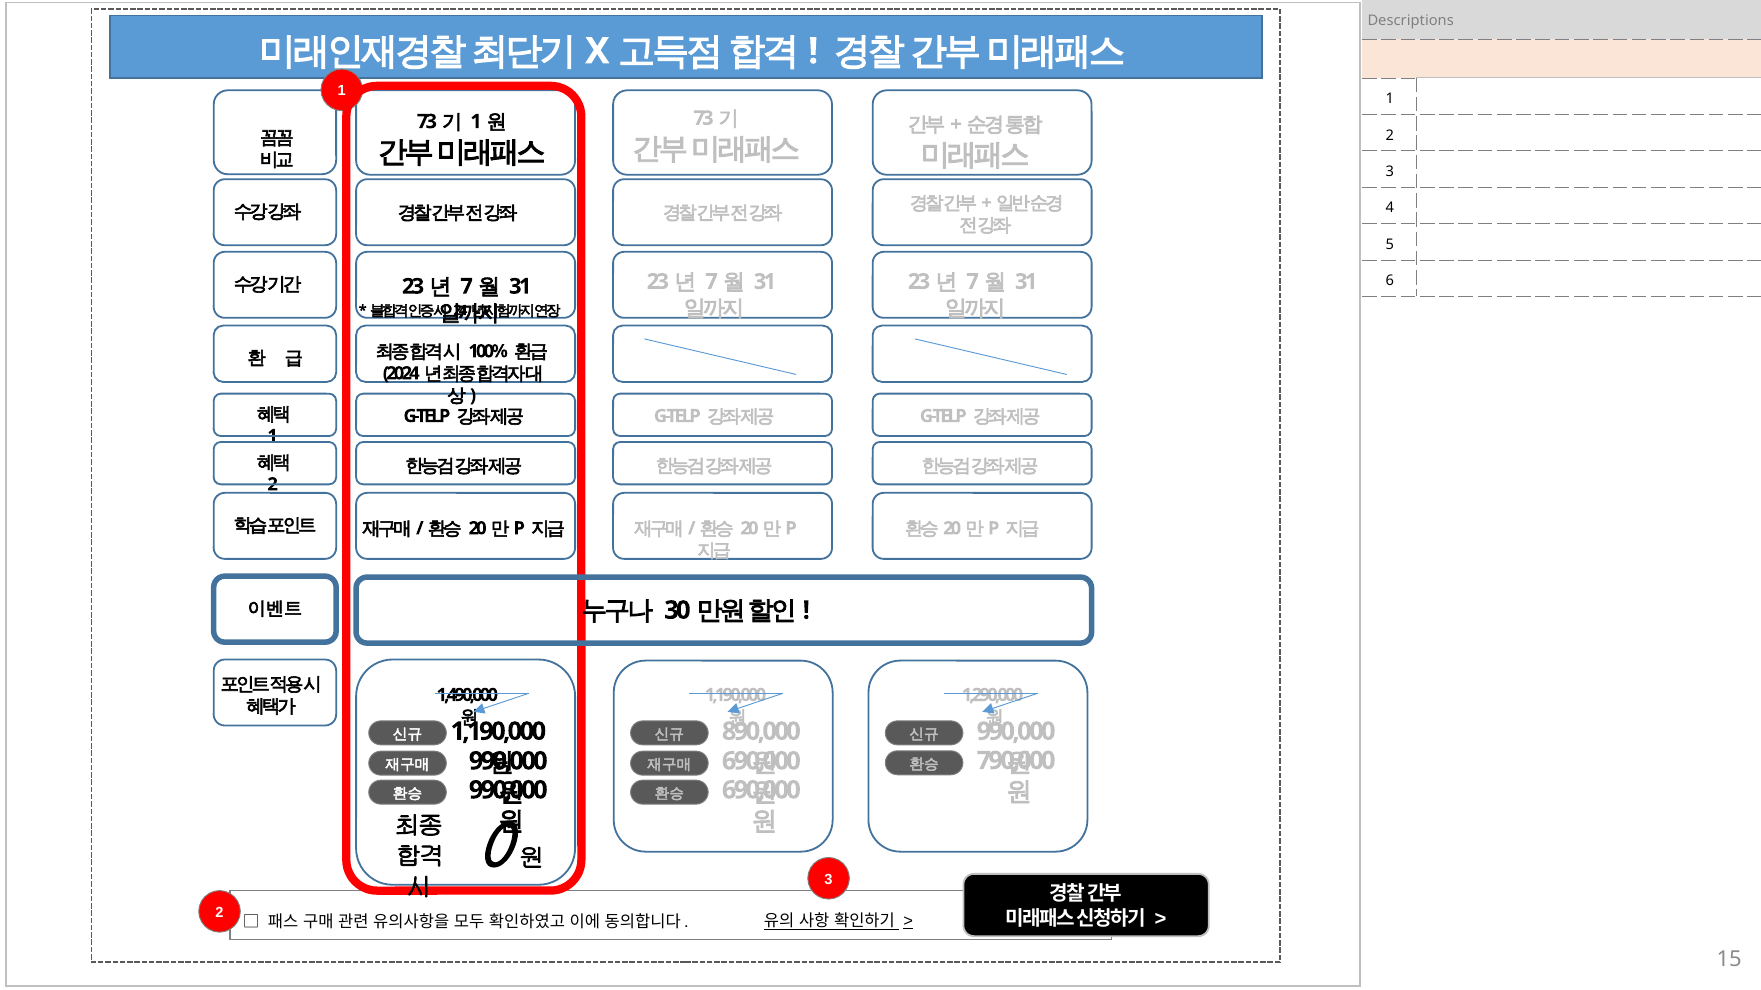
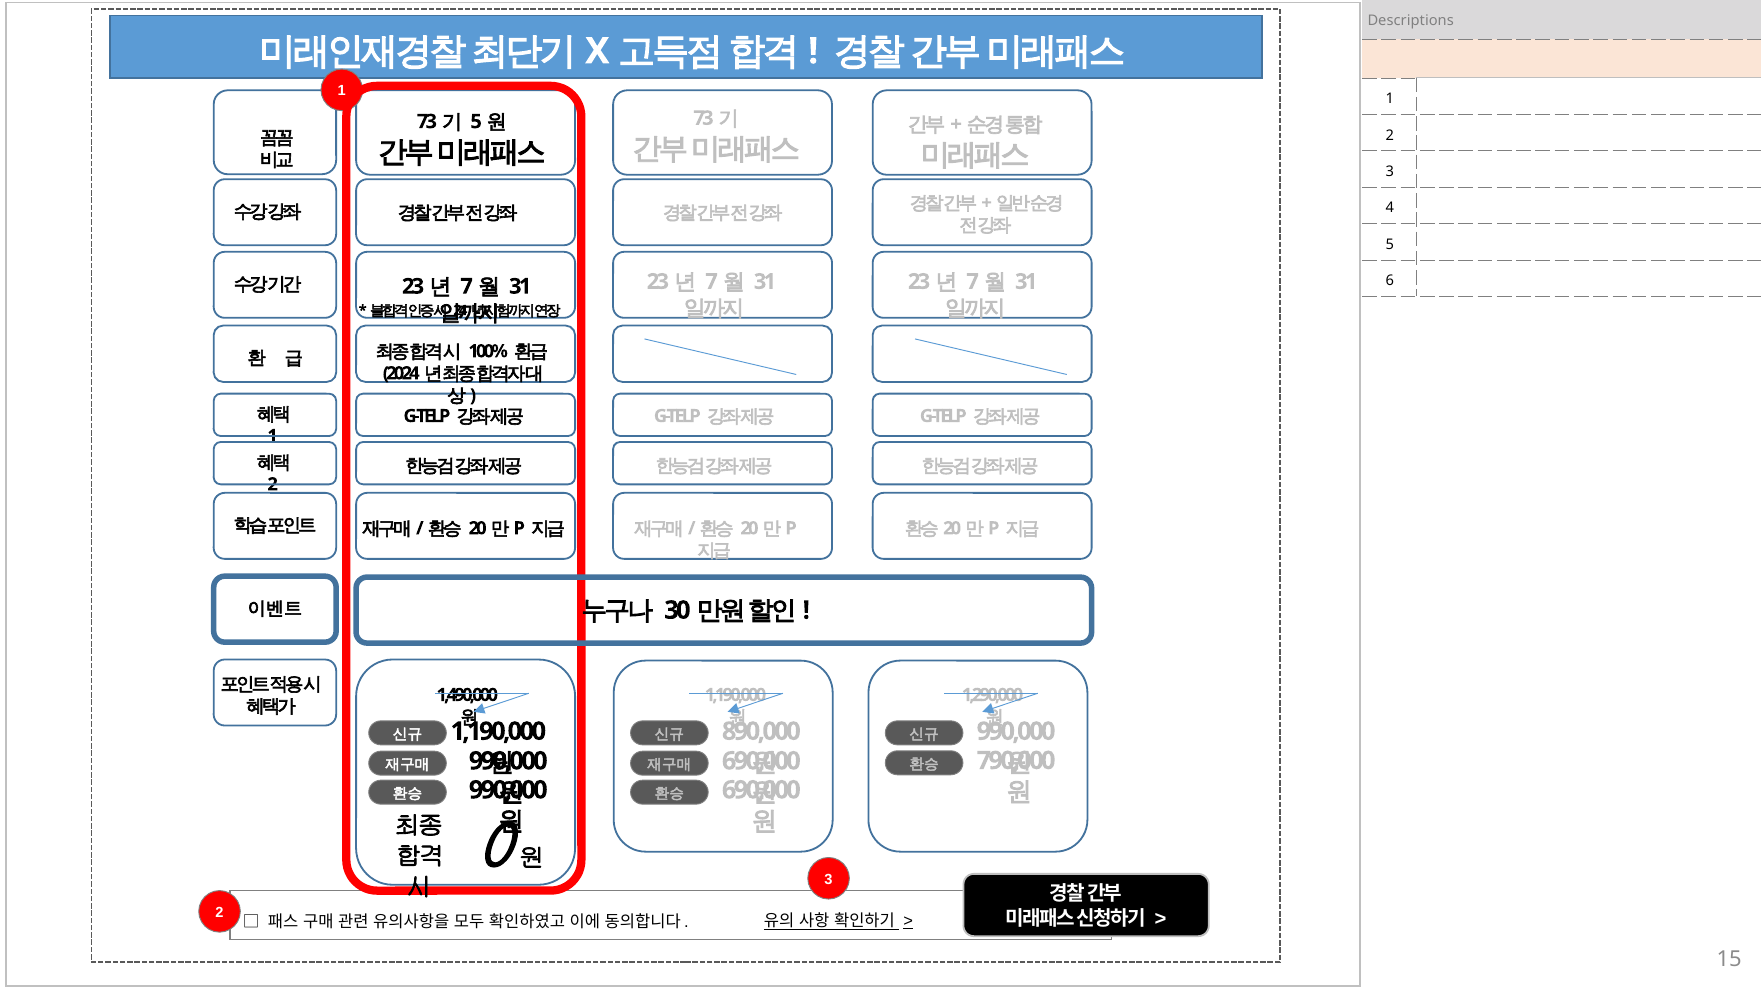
1: 1 -> 5 (476, 122)
